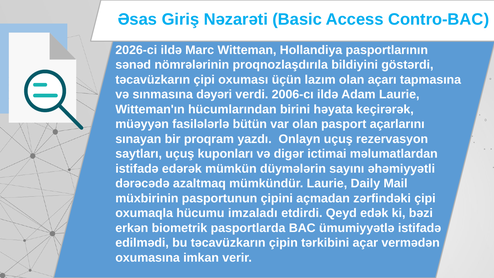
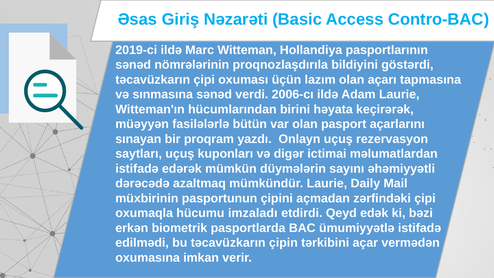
2026-ci: 2026-ci -> 2019-ci (136, 50)
sınmasına dəyəri: dəyəri -> sənəd (214, 94)
